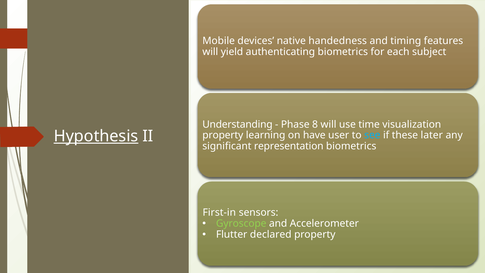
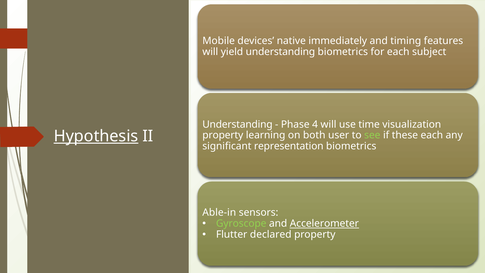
handedness: handedness -> immediately (338, 41)
yield authenticating: authenticating -> understanding (280, 52)
8: 8 -> 4 (315, 124)
have: have -> both (314, 135)
see colour: light blue -> light green (372, 135)
these later: later -> each (432, 135)
First-in: First-in -> Able-in (219, 212)
Accelerometer underline: none -> present (324, 223)
